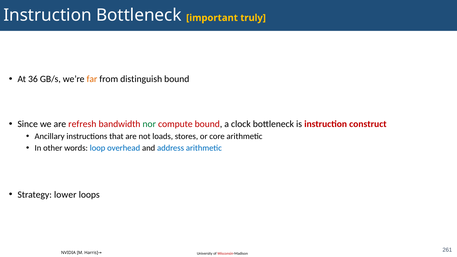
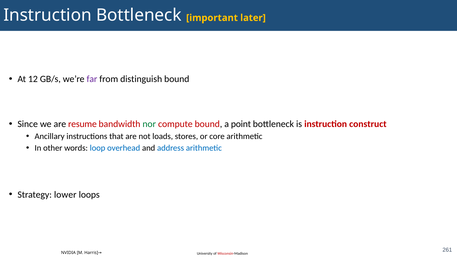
truly: truly -> later (253, 18)
36: 36 -> 12 (33, 79)
far colour: orange -> purple (92, 79)
refresh: refresh -> resume (82, 124)
clock: clock -> point (241, 124)
